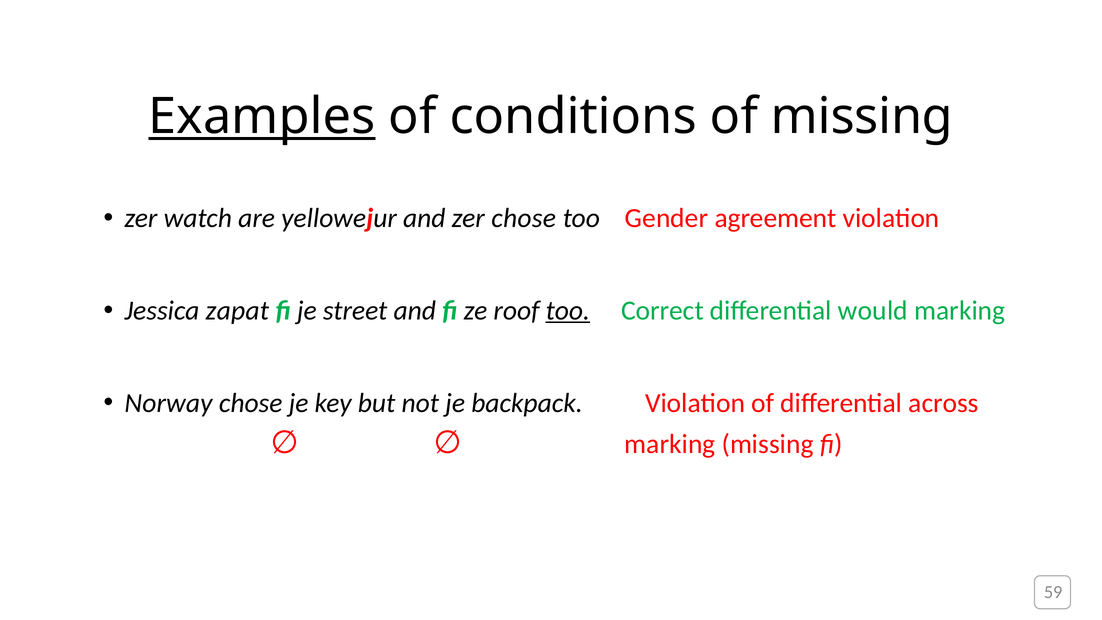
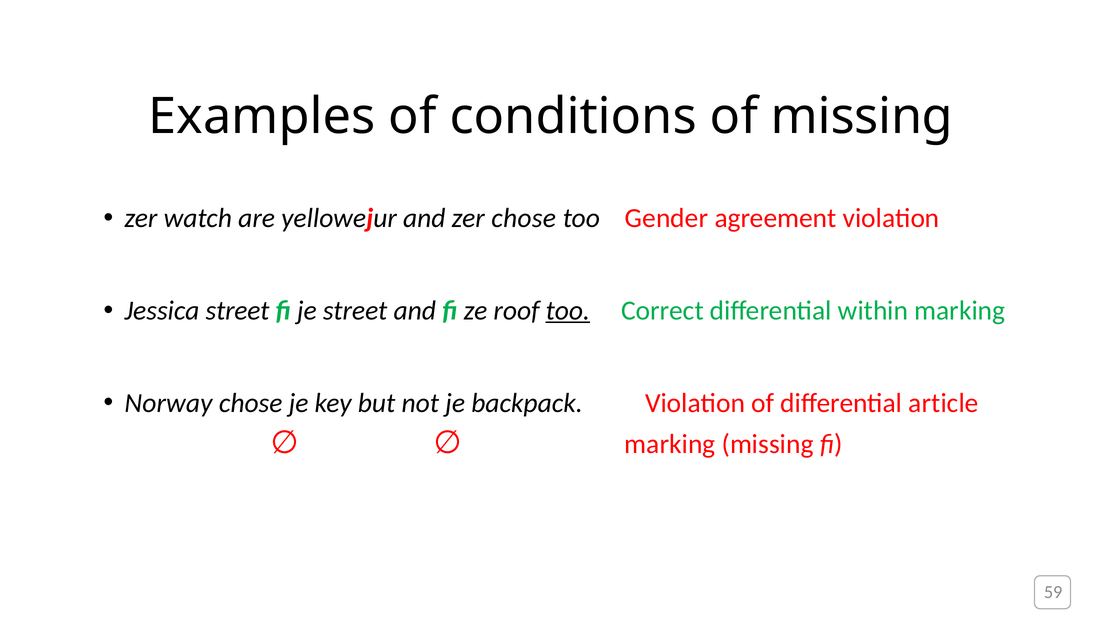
Examples underline: present -> none (262, 117)
Jessica zapat: zapat -> street (238, 311)
would: would -> within (873, 311)
across: across -> article (944, 403)
